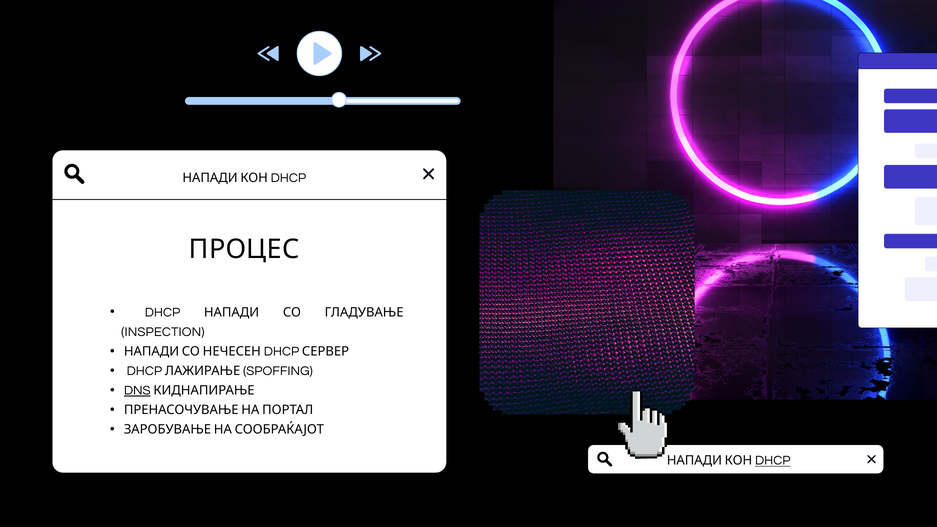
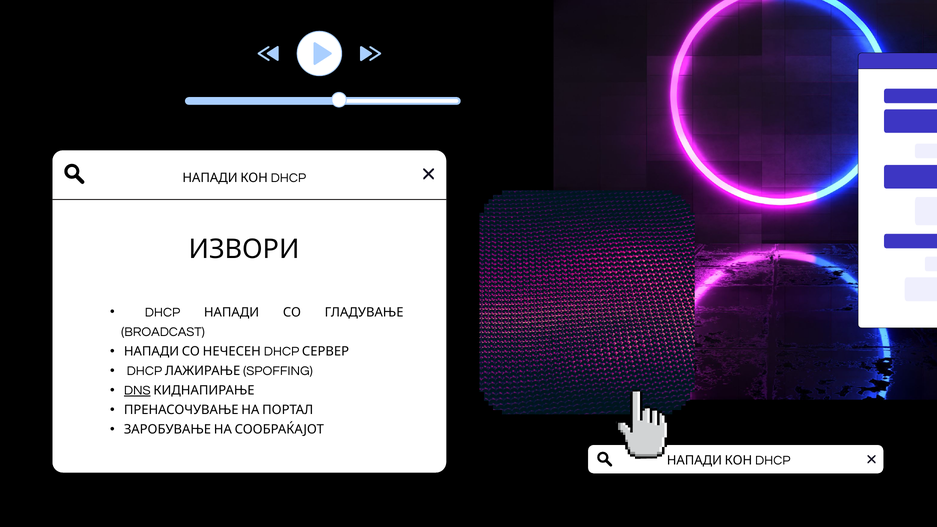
ПРОЦЕС: ПРОЦЕС -> ИЗВОРИ (244, 249)
INSPECTION: INSPECTION -> BROADCAST (163, 332)
DHCP underline: present -> none (773, 461)
